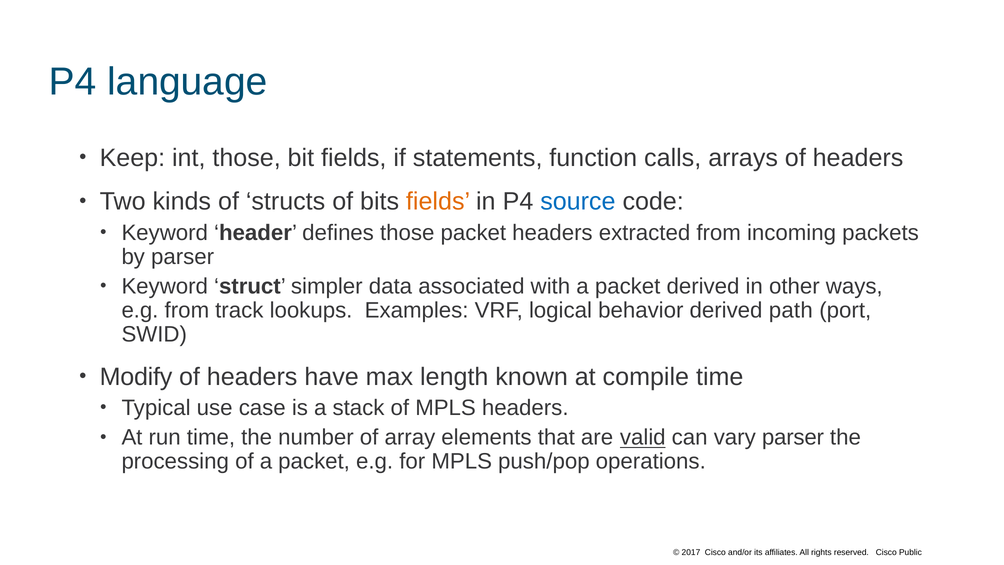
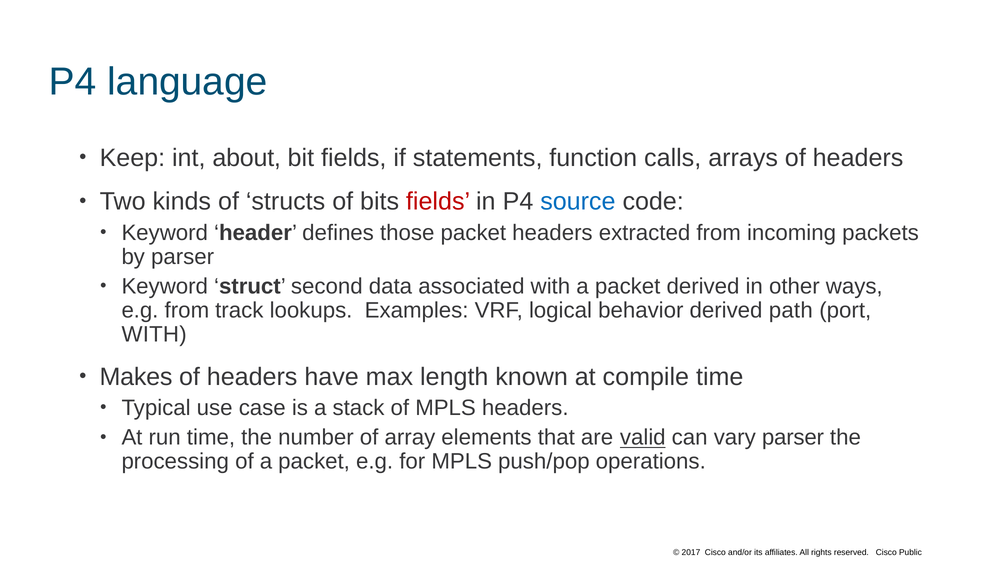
int those: those -> about (247, 158)
fields colour: orange -> red (438, 201)
simpler: simpler -> second (327, 286)
SWID: SWID -> WITH (154, 334)
Modify: Modify -> Makes (136, 377)
